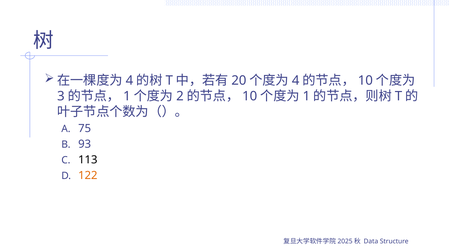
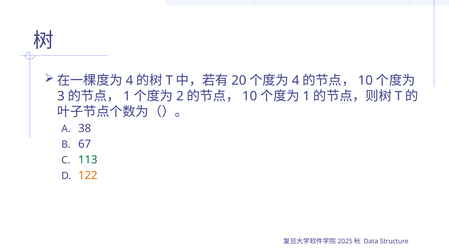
75: 75 -> 38 (85, 129)
93: 93 -> 67 (85, 144)
113 colour: black -> green (88, 160)
